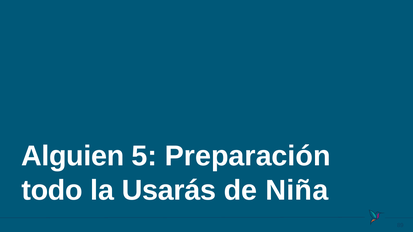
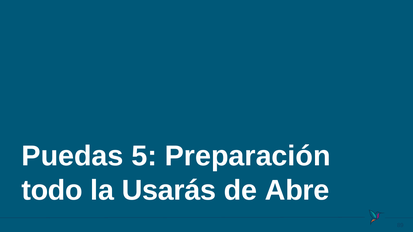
Alguien: Alguien -> Puedas (73, 156)
Niña: Niña -> Abre (297, 191)
